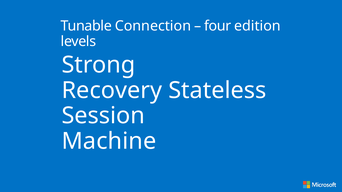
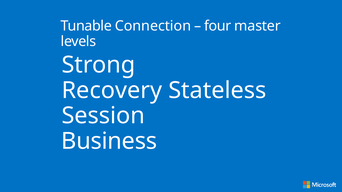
edition: edition -> master (257, 26)
Machine: Machine -> Business (109, 141)
